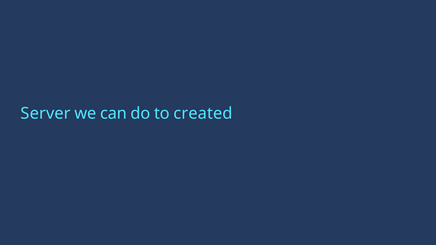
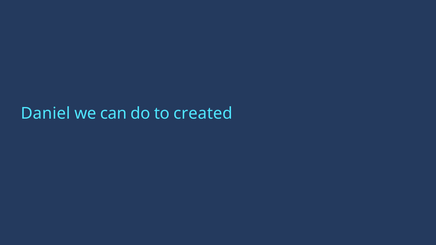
Server: Server -> Daniel (46, 114)
